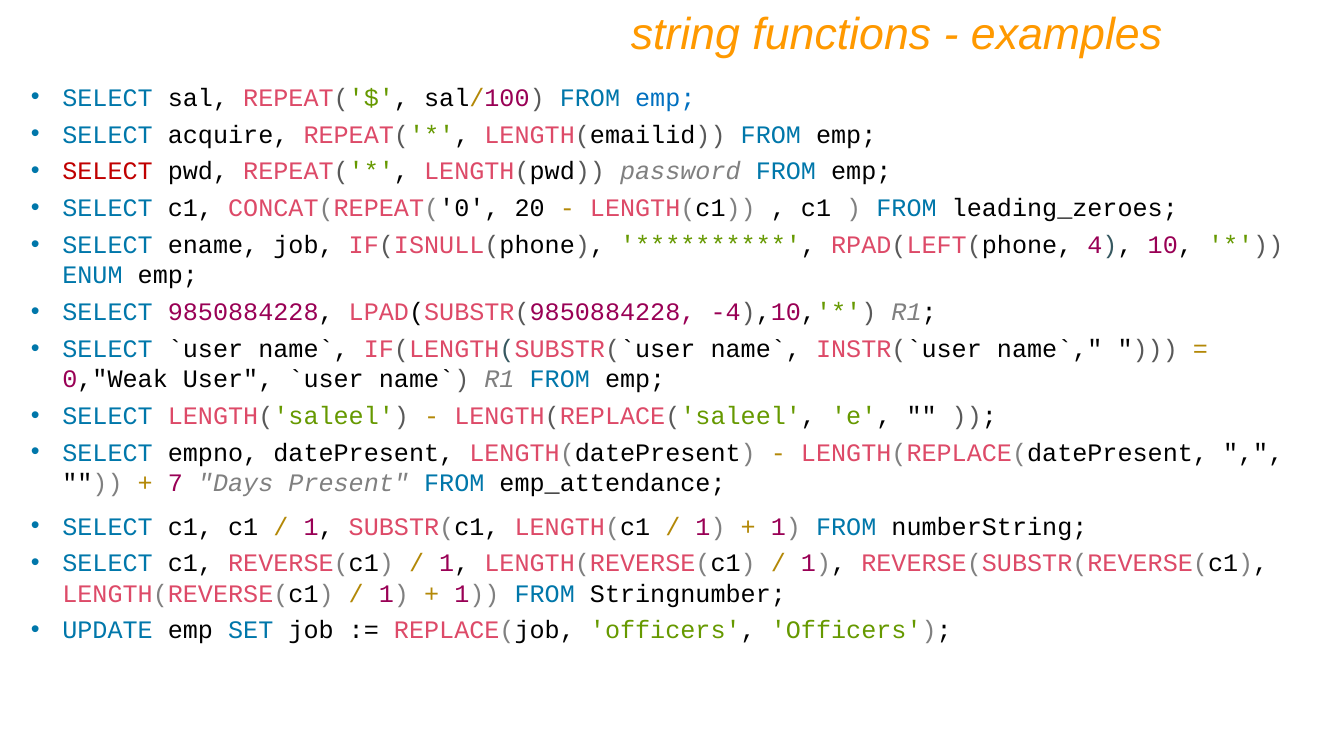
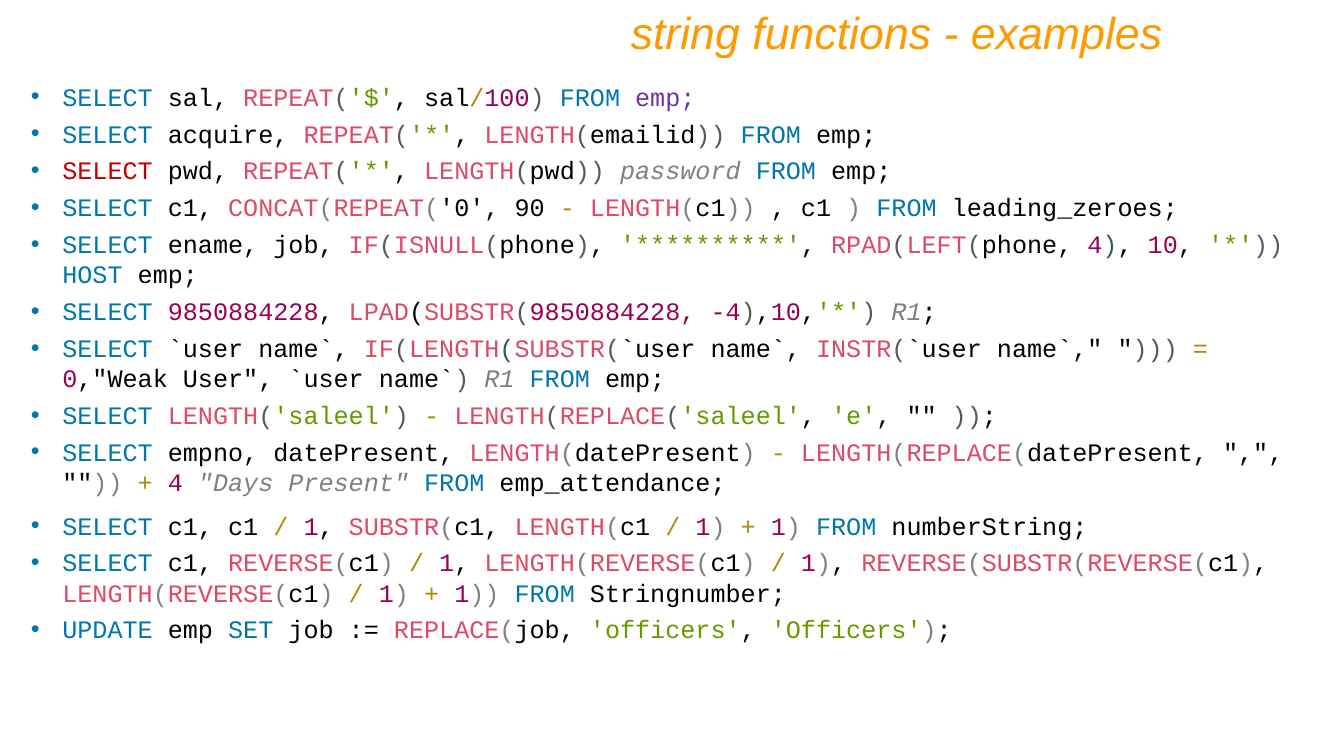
emp colour: blue -> purple (665, 98)
20: 20 -> 90 (530, 208)
ENUM: ENUM -> HOST (92, 275)
7: 7 -> 4 (175, 483)
